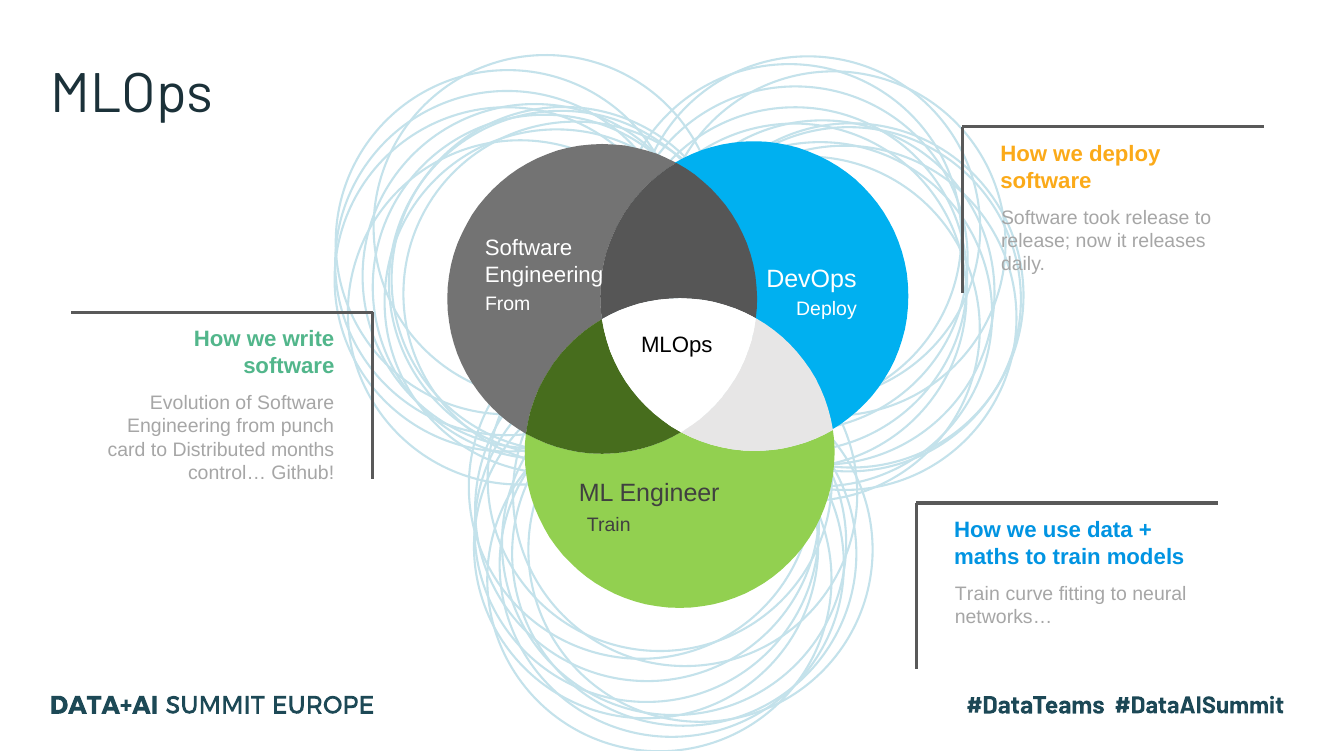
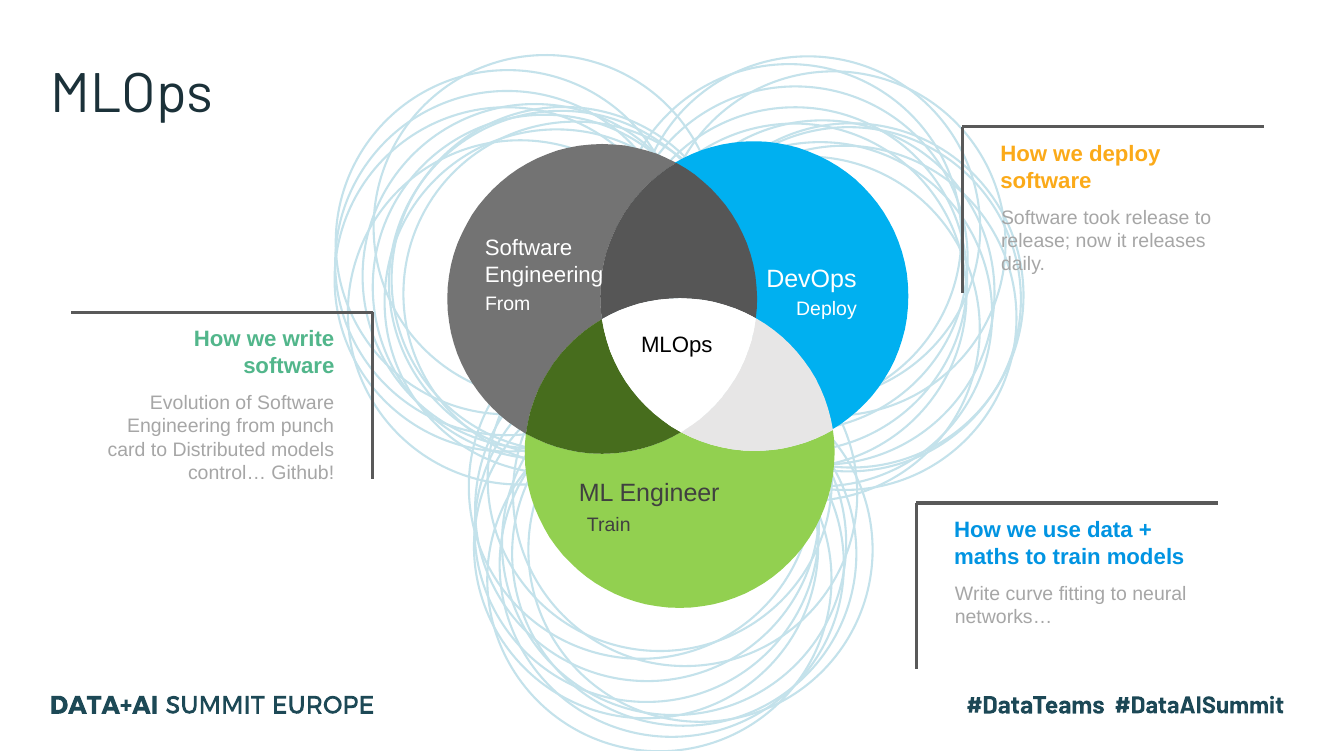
Distributed months: months -> models (303, 450)
Train: Train -> Write (977, 594)
